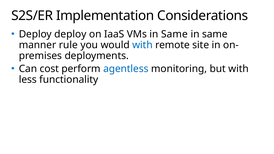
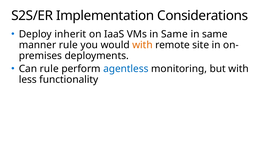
Deploy deploy: deploy -> inherit (70, 34)
with colour: blue -> orange (142, 45)
Can cost: cost -> rule (49, 69)
